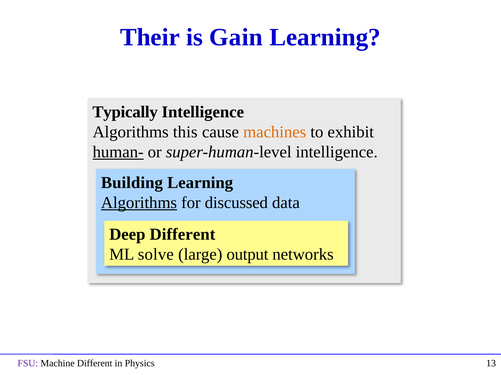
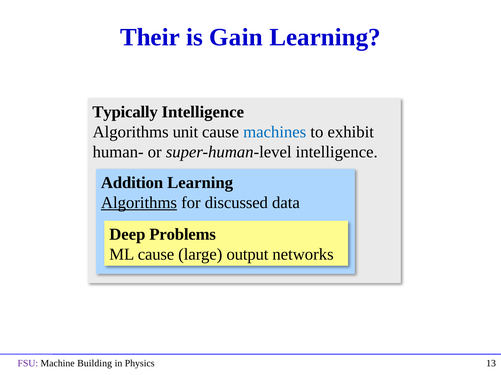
this: this -> unit (185, 132)
machines colour: orange -> blue (275, 132)
human- underline: present -> none (118, 152)
Building: Building -> Addition (132, 183)
Deep Different: Different -> Problems (183, 235)
ML solve: solve -> cause (156, 255)
Machine Different: Different -> Building (95, 364)
